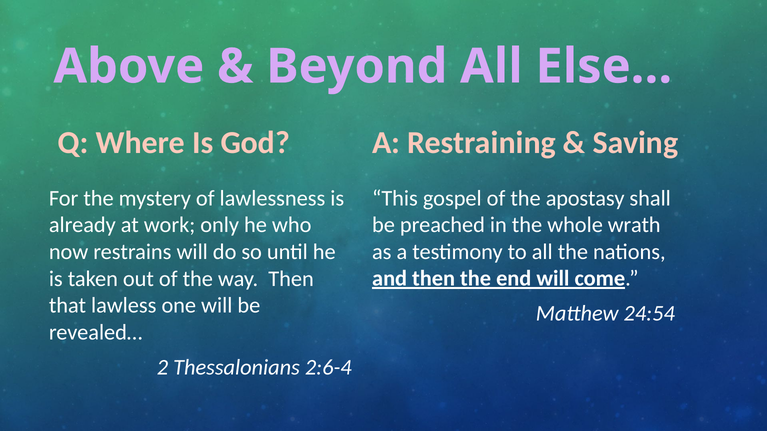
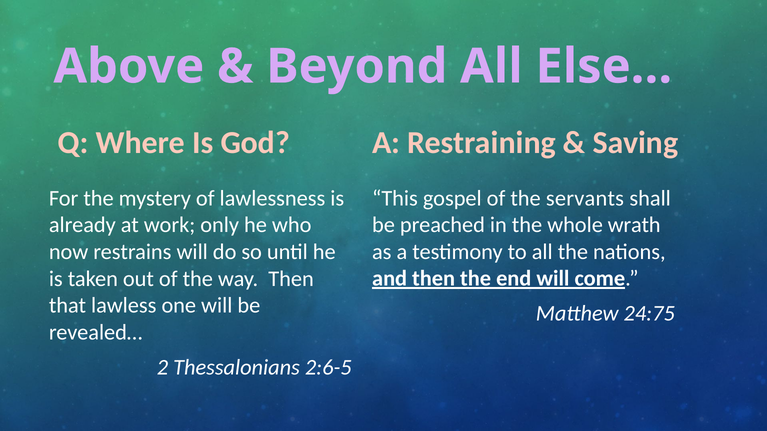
apostasy: apostasy -> servants (585, 198)
24:54: 24:54 -> 24:75 (649, 314)
2:6-4: 2:6-4 -> 2:6-5 (328, 368)
